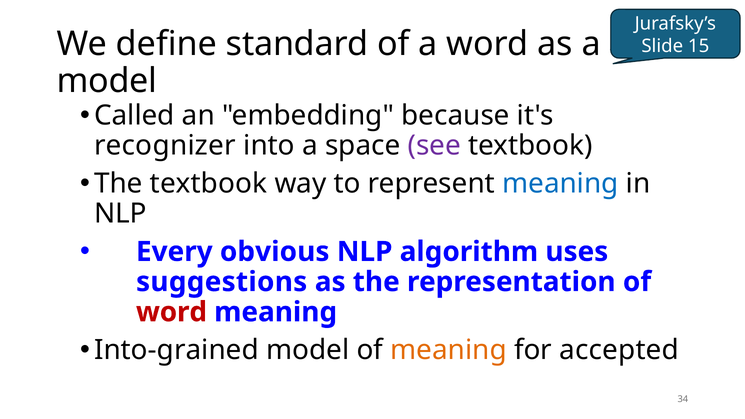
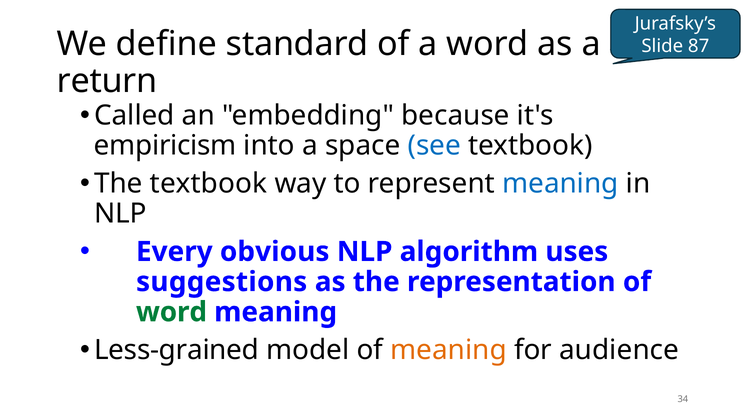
15: 15 -> 87 (699, 46)
model: model -> return (107, 81)
recognizer: recognizer -> empiricism (165, 146)
see colour: purple -> blue (434, 146)
word colour: red -> green (171, 312)
Into-grained: Into-grained -> Less-grained (177, 350)
accepted: accepted -> audience (619, 350)
